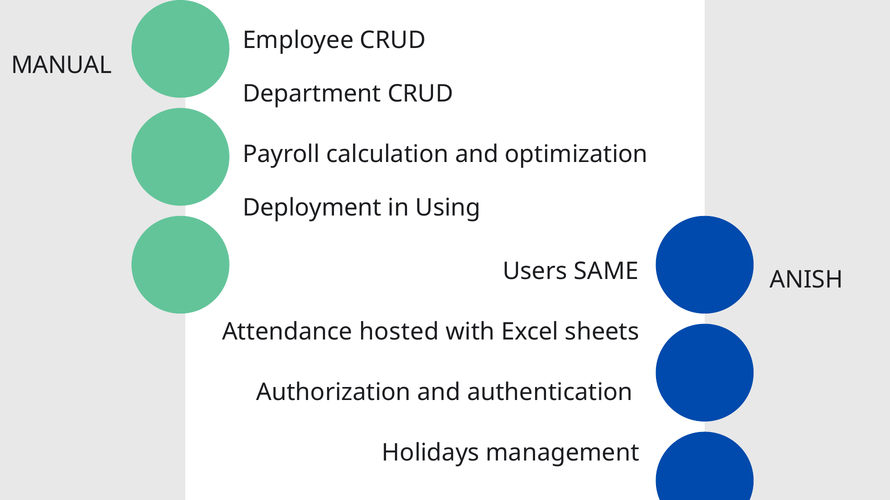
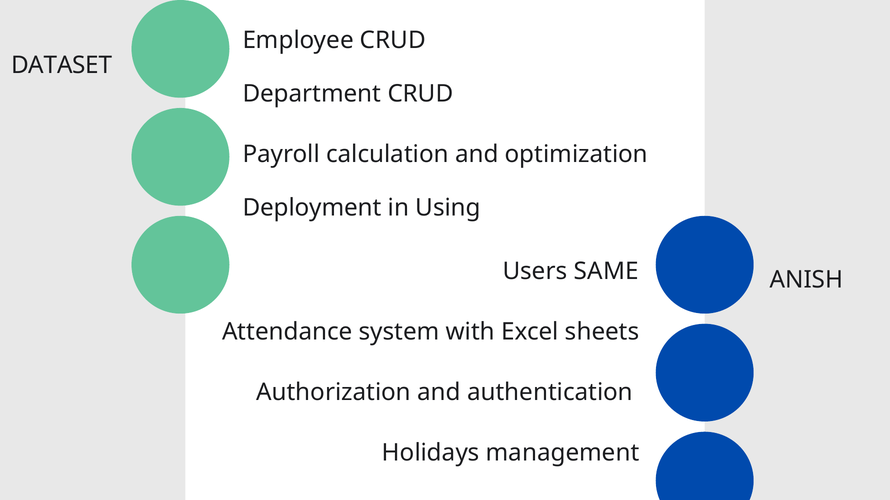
MANUAL: MANUAL -> DATASET (62, 65)
hosted: hosted -> system (399, 332)
